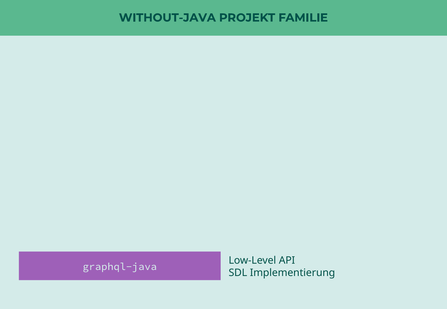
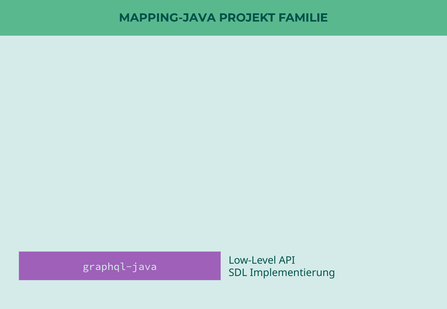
WITHOUT-JAVA: WITHOUT-JAVA -> MAPPING-JAVA (167, 18)
